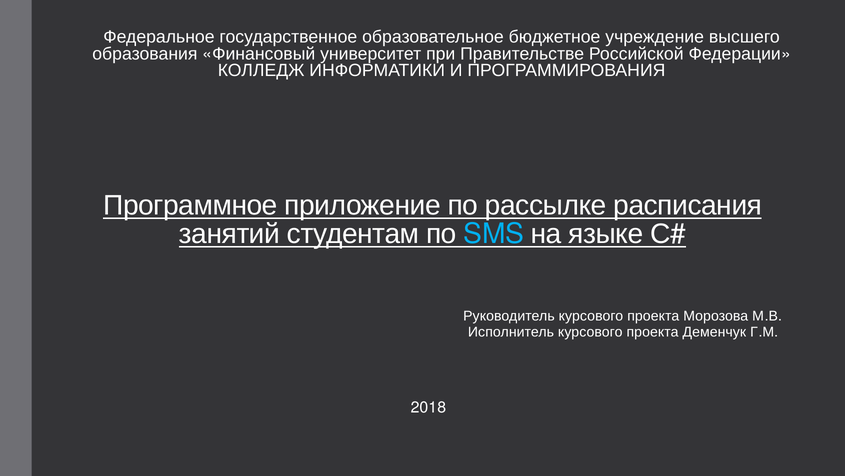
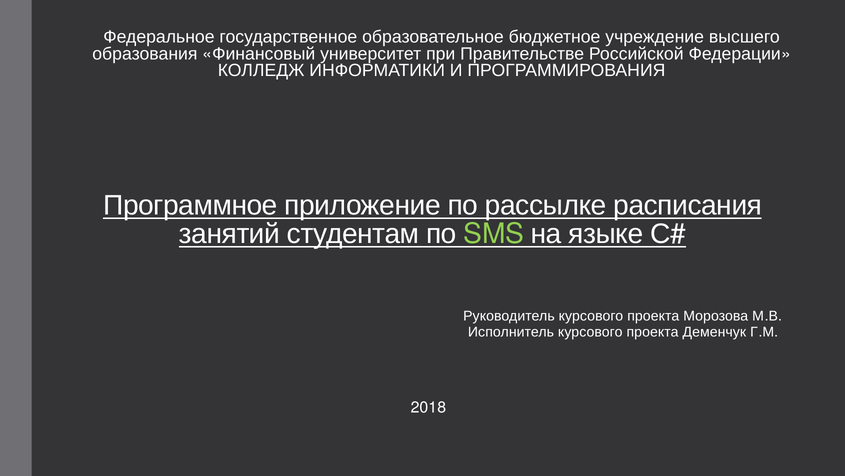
SMS colour: light blue -> light green (494, 234)
